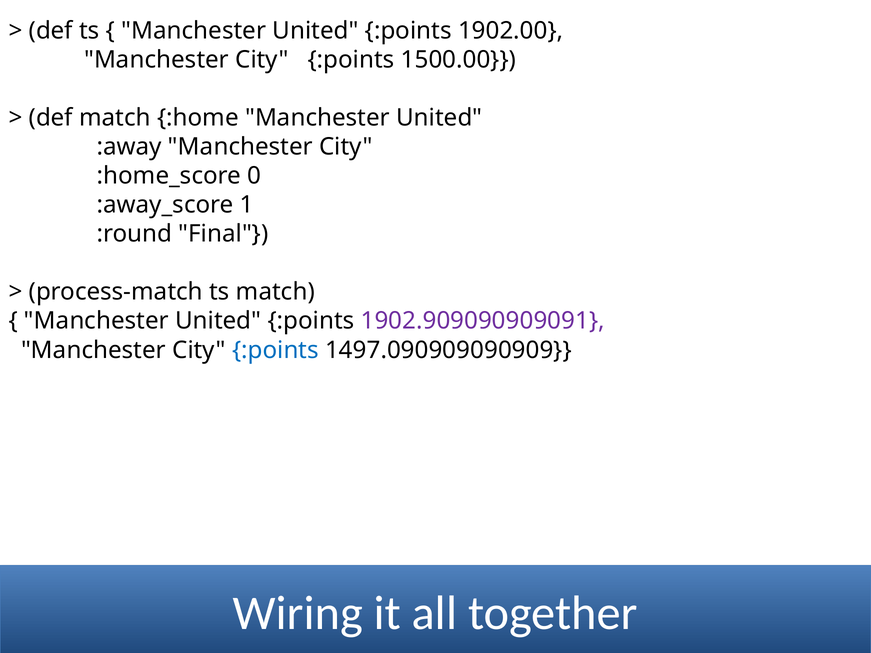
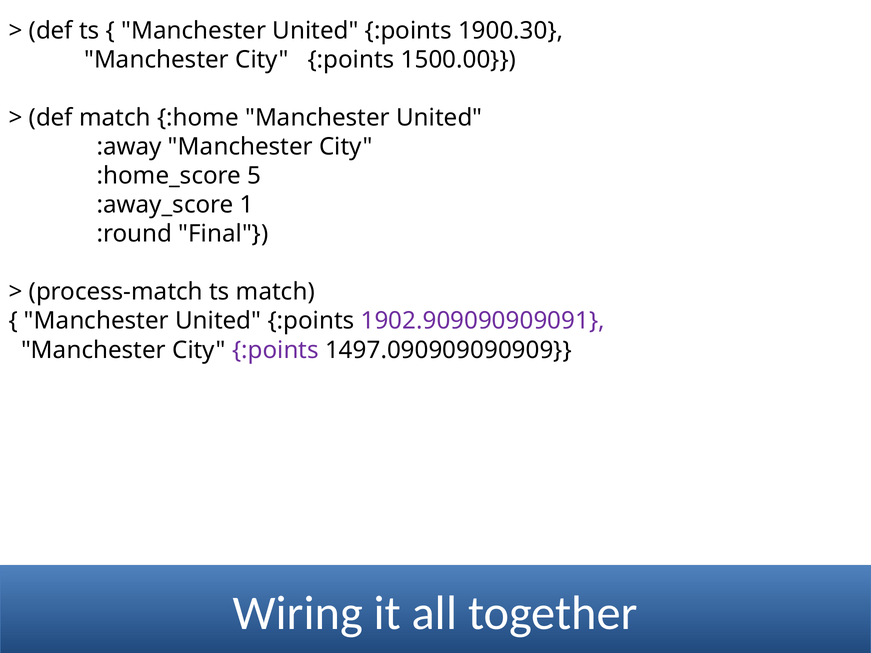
1902.00: 1902.00 -> 1900.30 (511, 31)
0: 0 -> 5 (254, 176)
:points colour: blue -> purple (275, 350)
